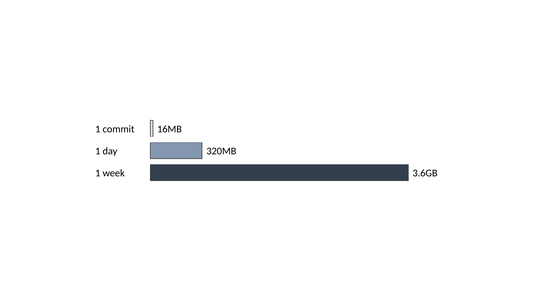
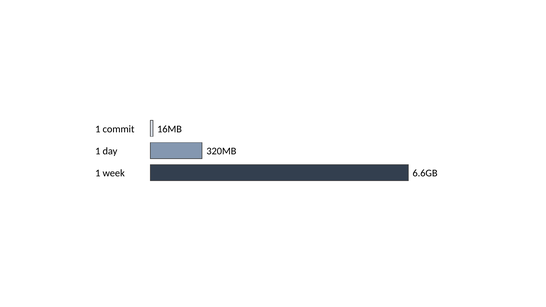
3.6GB: 3.6GB -> 6.6GB (425, 173)
